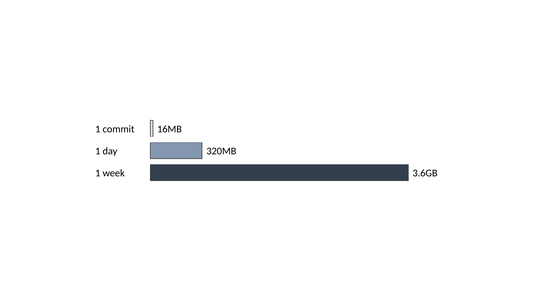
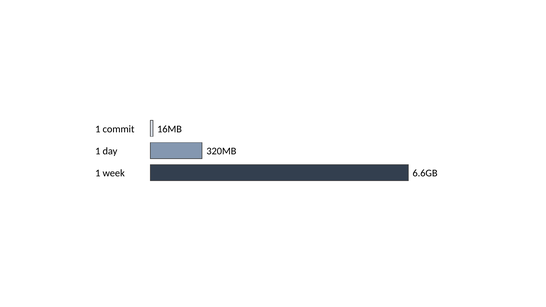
3.6GB: 3.6GB -> 6.6GB (425, 173)
